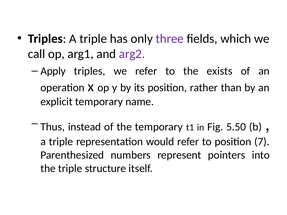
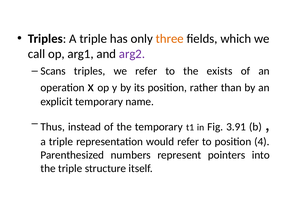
three colour: purple -> orange (170, 39)
Apply: Apply -> Scans (53, 71)
5.50: 5.50 -> 3.91 (236, 127)
7: 7 -> 4 (262, 142)
